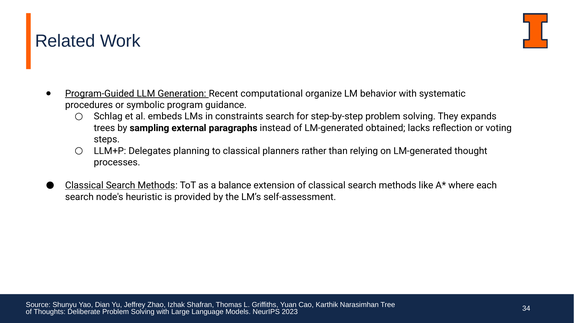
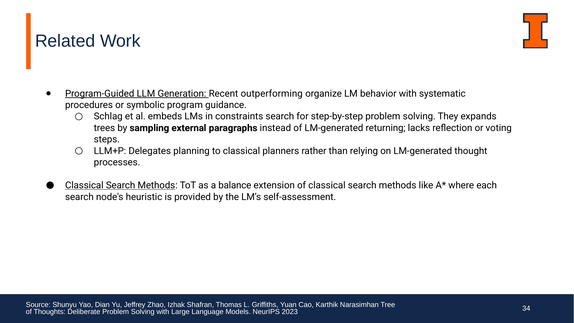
computational: computational -> outperforming (272, 93)
obtained: obtained -> returning (386, 128)
